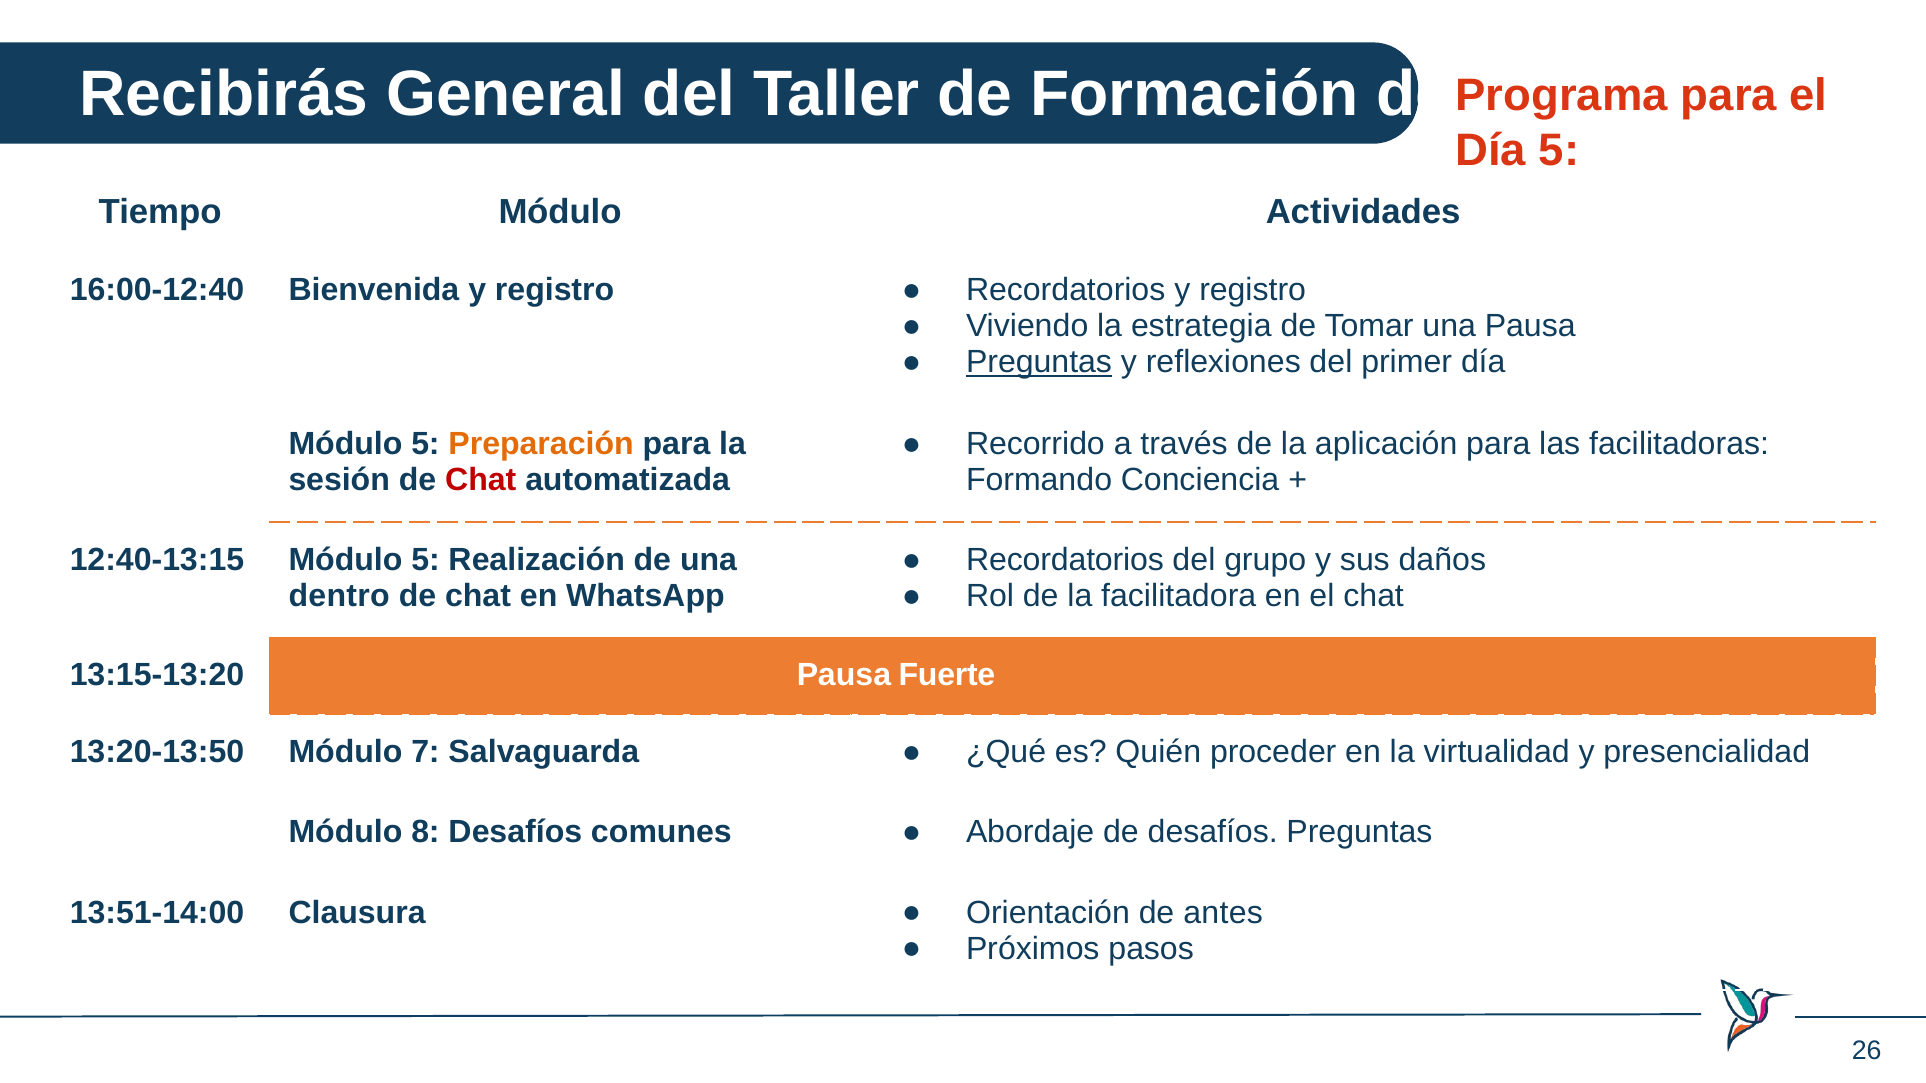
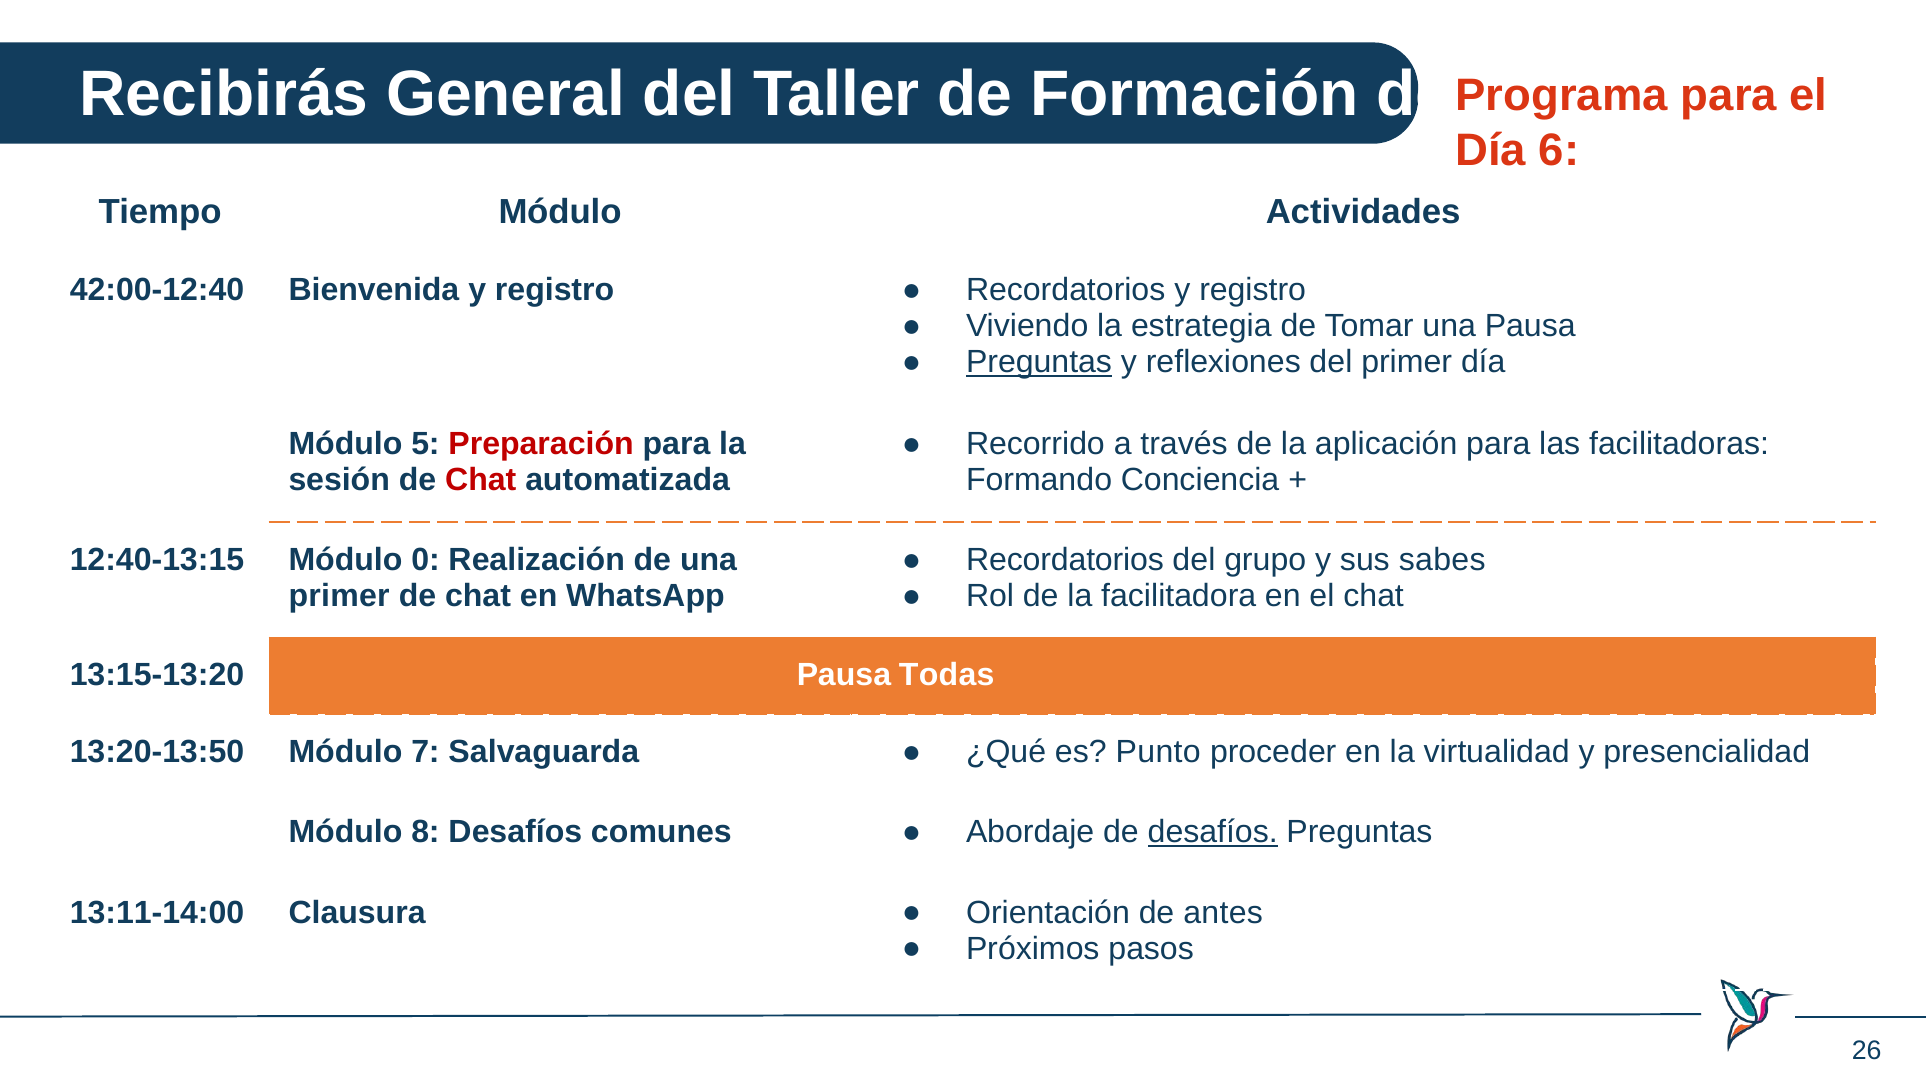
Día 5: 5 -> 6 (1559, 150)
16:00-12:40: 16:00-12:40 -> 42:00-12:40 (157, 291)
Preparación colour: orange -> red (541, 445)
12:40-13:15 Módulo 5: 5 -> 0 (425, 560)
daños: daños -> sabes (1442, 560)
dentro: dentro -> primer (339, 596)
Fuerte: Fuerte -> Todas (947, 675)
Quién: Quién -> Punto (1158, 752)
desafíos underline: none -> present (1213, 833)
13:51-14:00: 13:51-14:00 -> 13:11-14:00 (157, 913)
